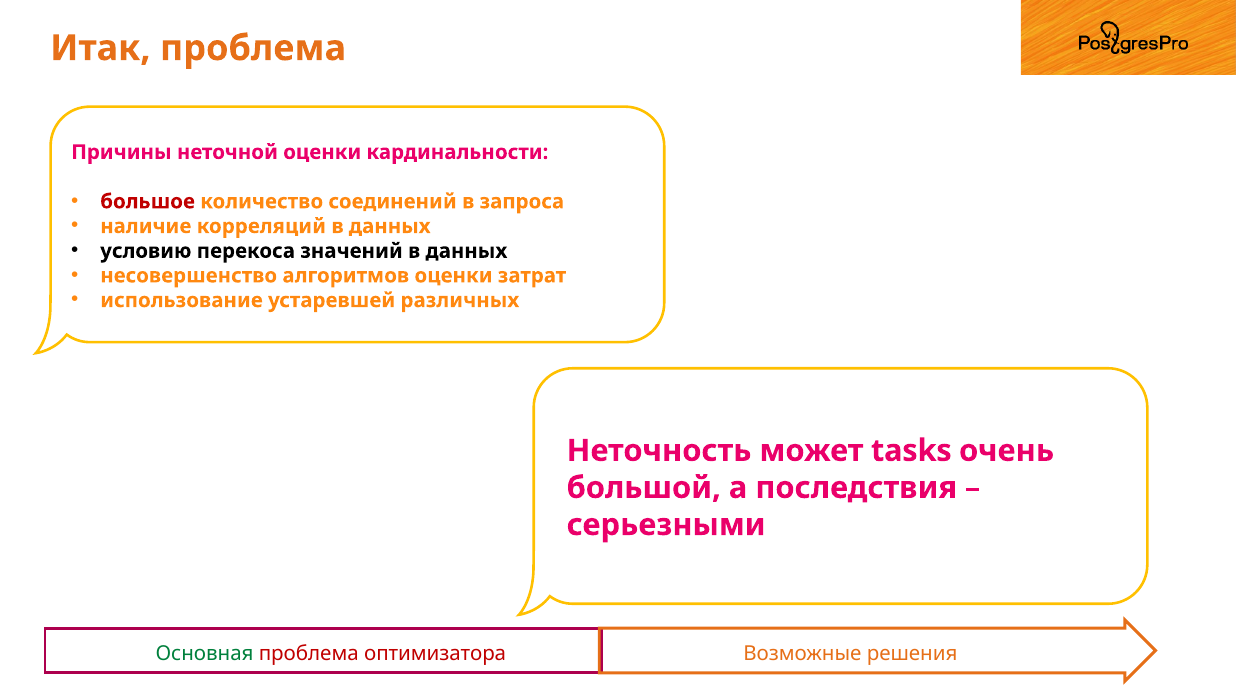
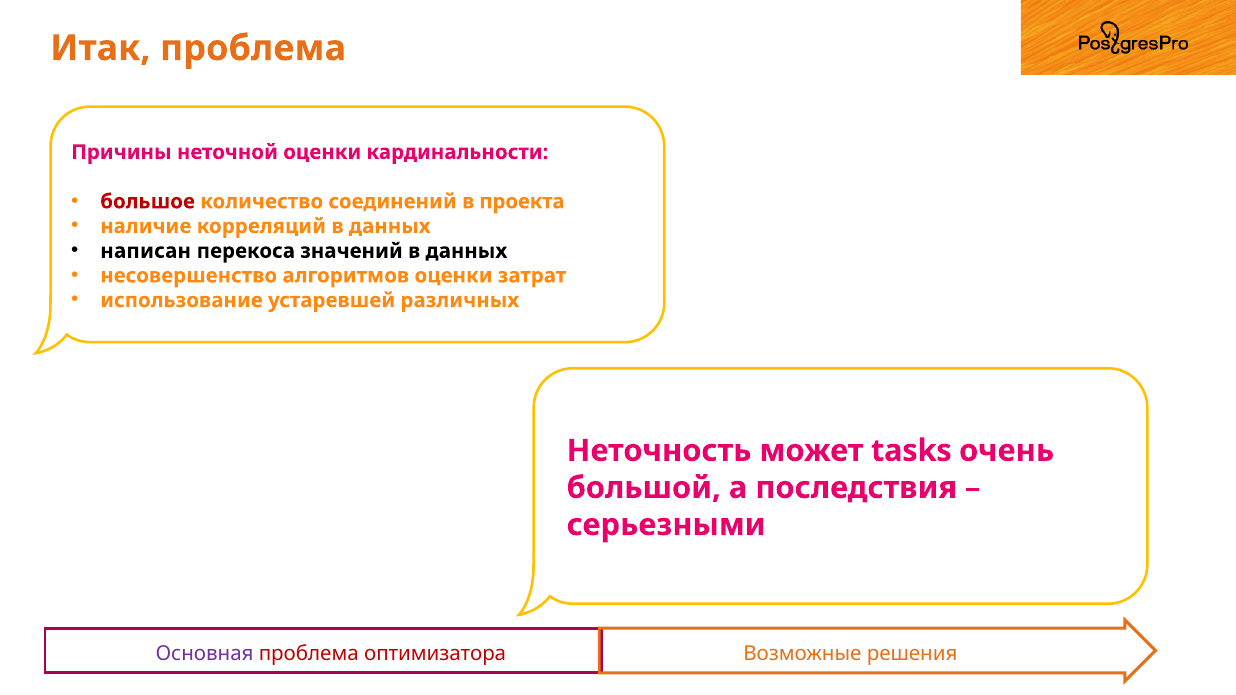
запроса: запроса -> проекта (522, 202)
условию: условию -> написан (146, 251)
Основная colour: green -> purple (205, 654)
